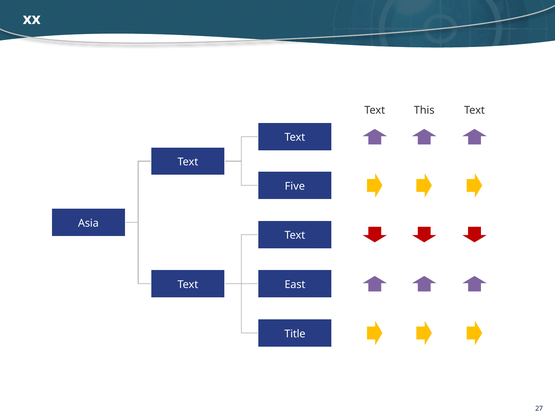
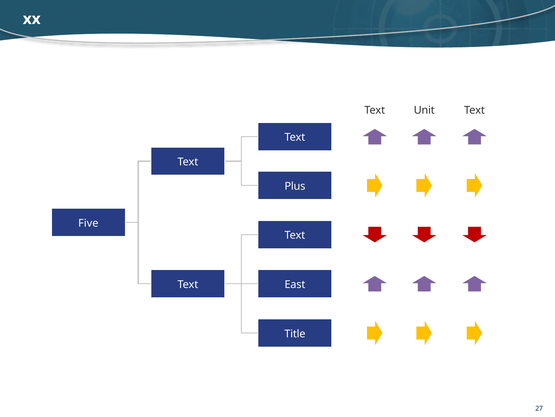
This: This -> Unit (424, 110)
Five: Five -> Plus (295, 186)
Asia: Asia -> Five (88, 223)
